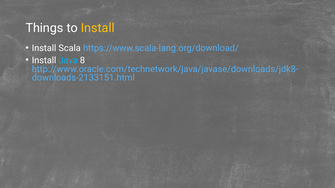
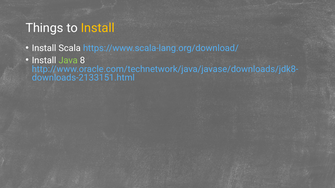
Java colour: light blue -> light green (68, 60)
